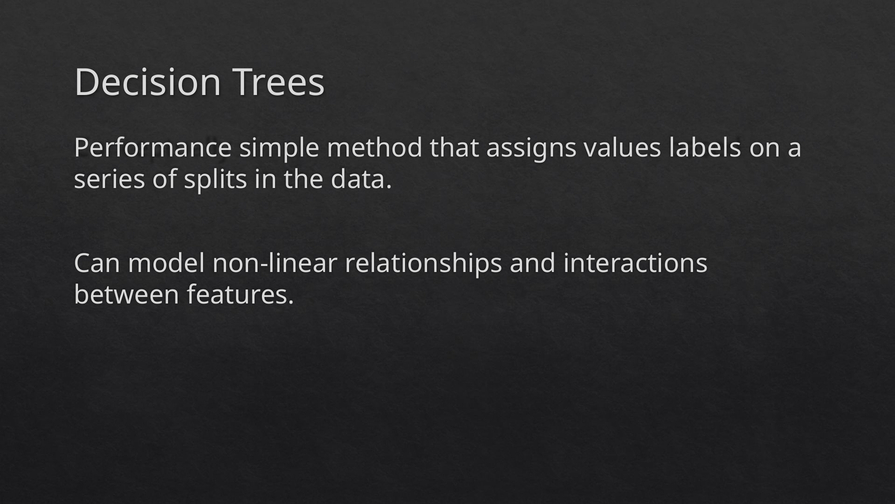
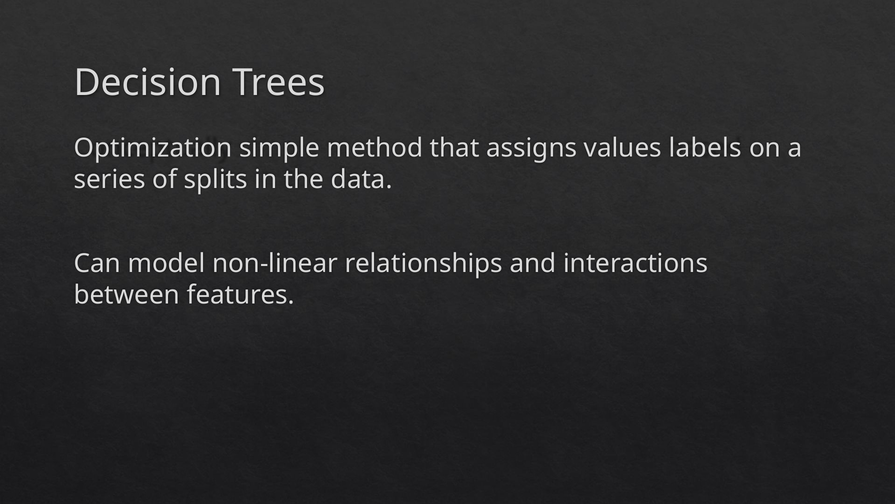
Performance: Performance -> Optimization (153, 148)
